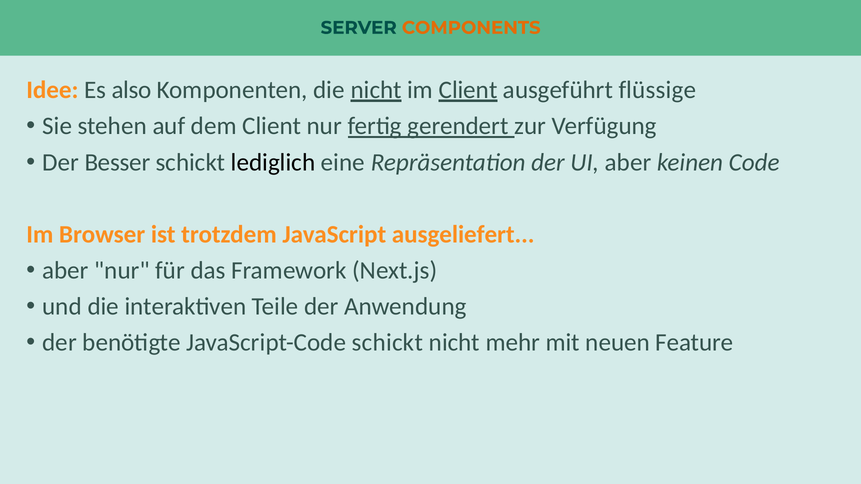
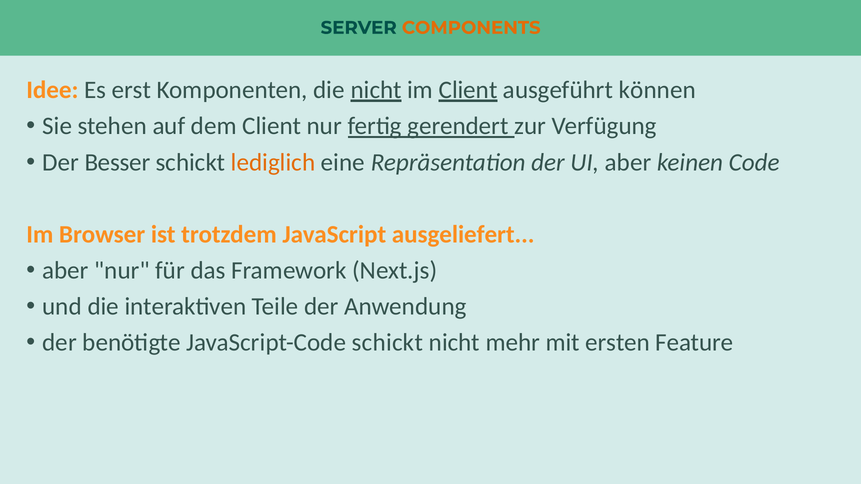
also: also -> erst (132, 90)
flüssige: flüssige -> können (657, 90)
lediglich colour: black -> orange (273, 162)
neuen: neuen -> ersten (618, 343)
